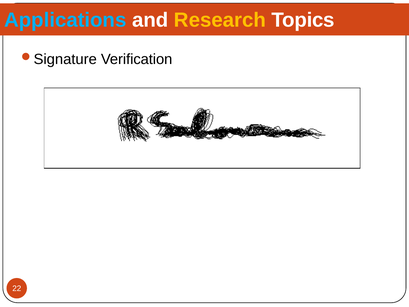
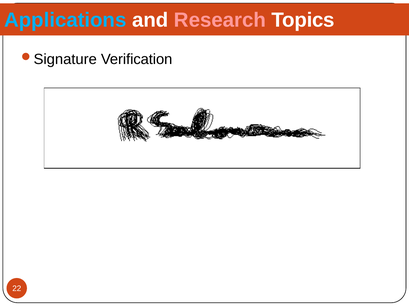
Research colour: yellow -> pink (220, 20)
